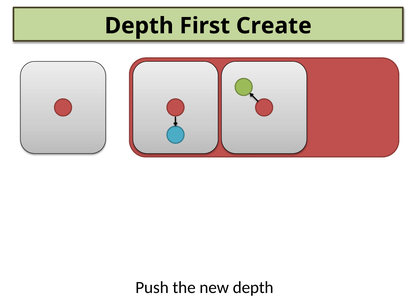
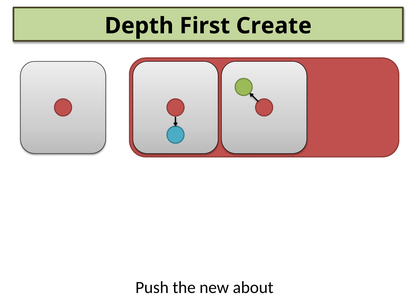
new depth: depth -> about (253, 287)
